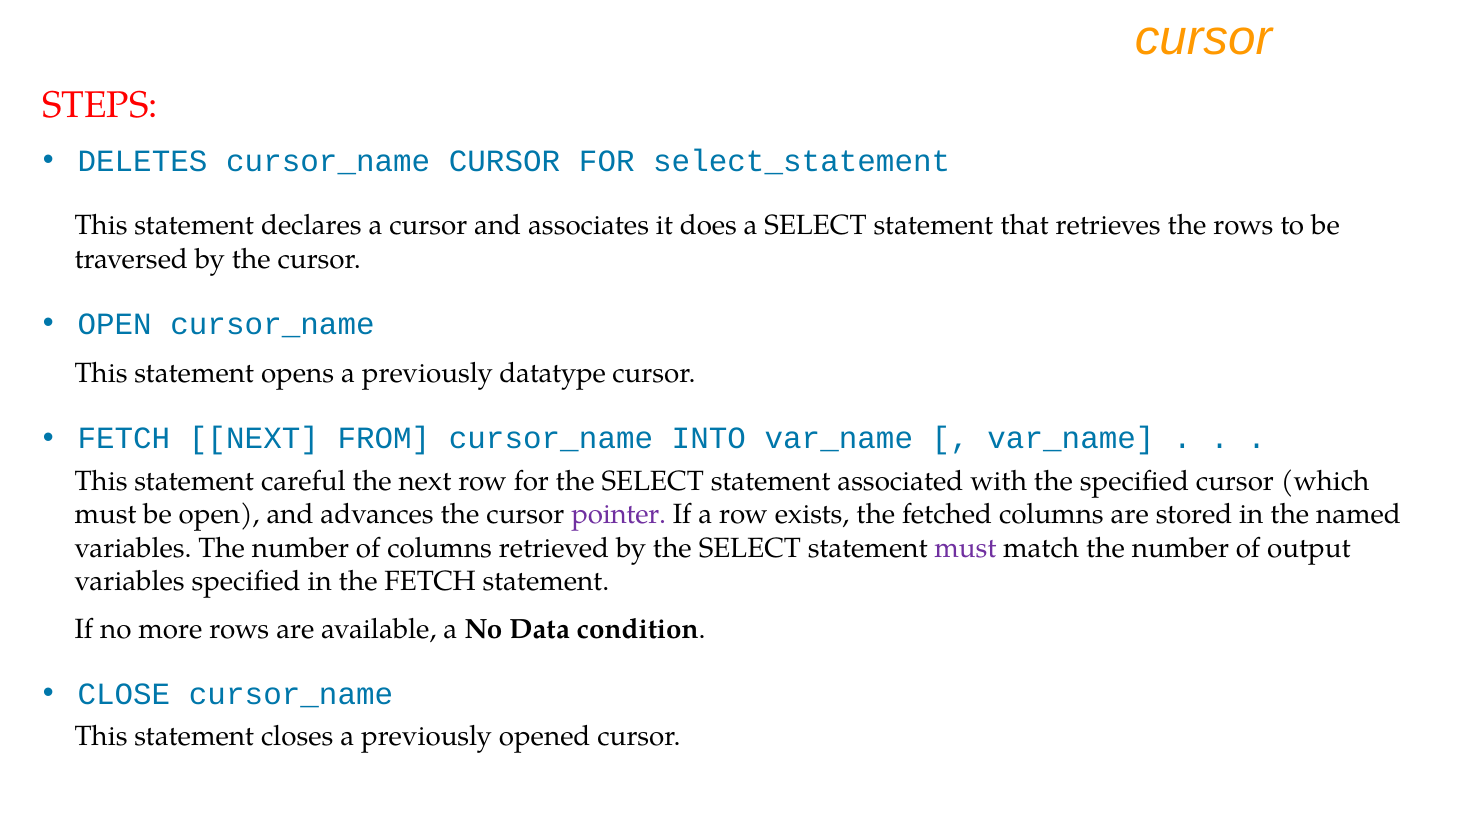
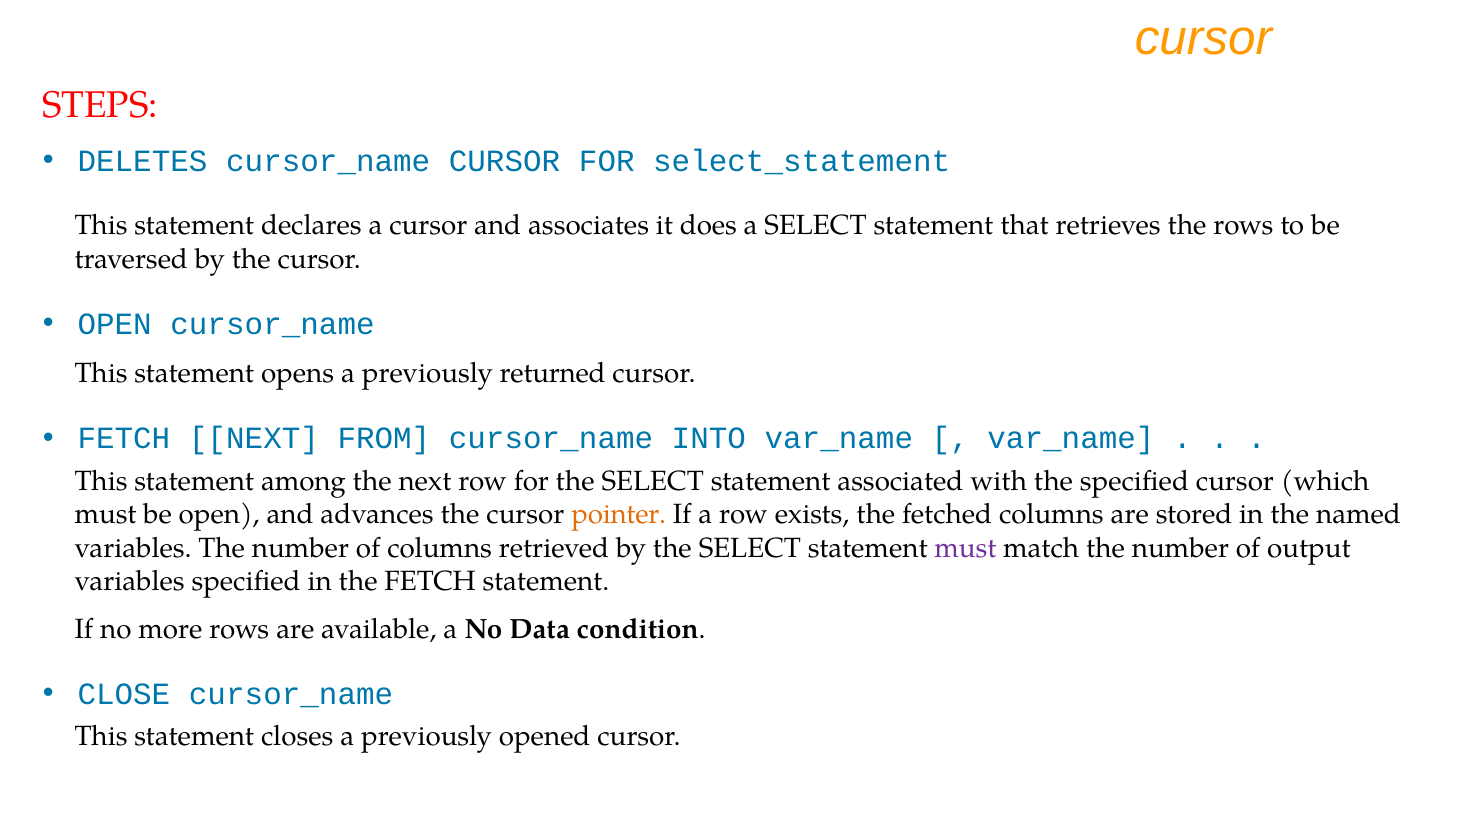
datatype: datatype -> returned (553, 374)
careful: careful -> among (303, 481)
pointer colour: purple -> orange (619, 514)
